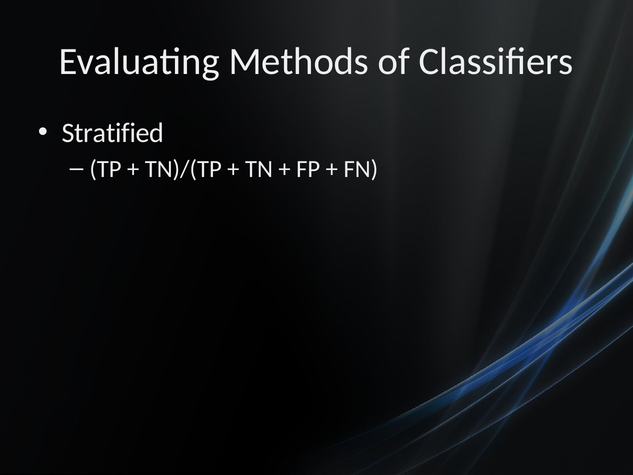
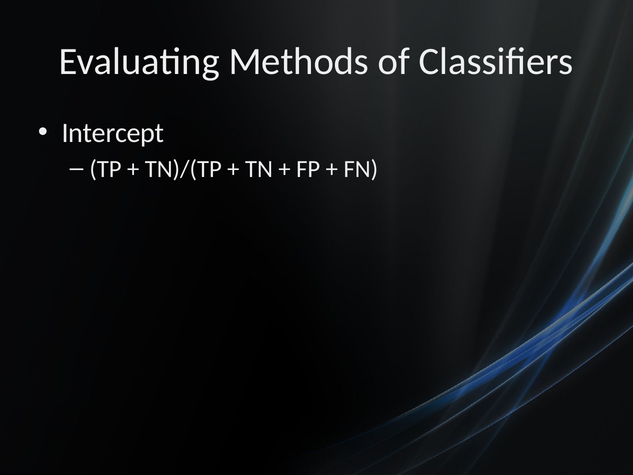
Stratified: Stratified -> Intercept (113, 133)
